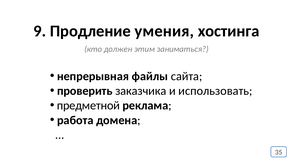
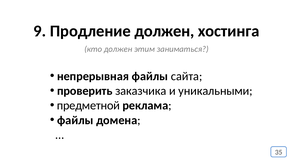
Продление умения: умения -> должен (164, 31)
использовать: использовать -> уникальными (215, 91)
работа: работа -> файлы (75, 120)
